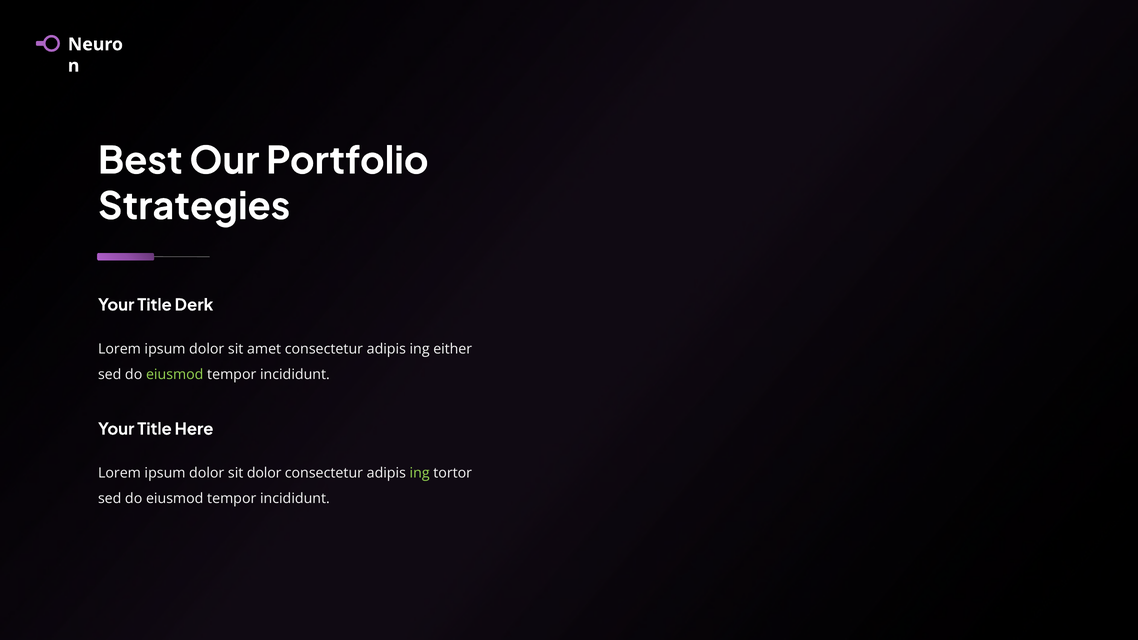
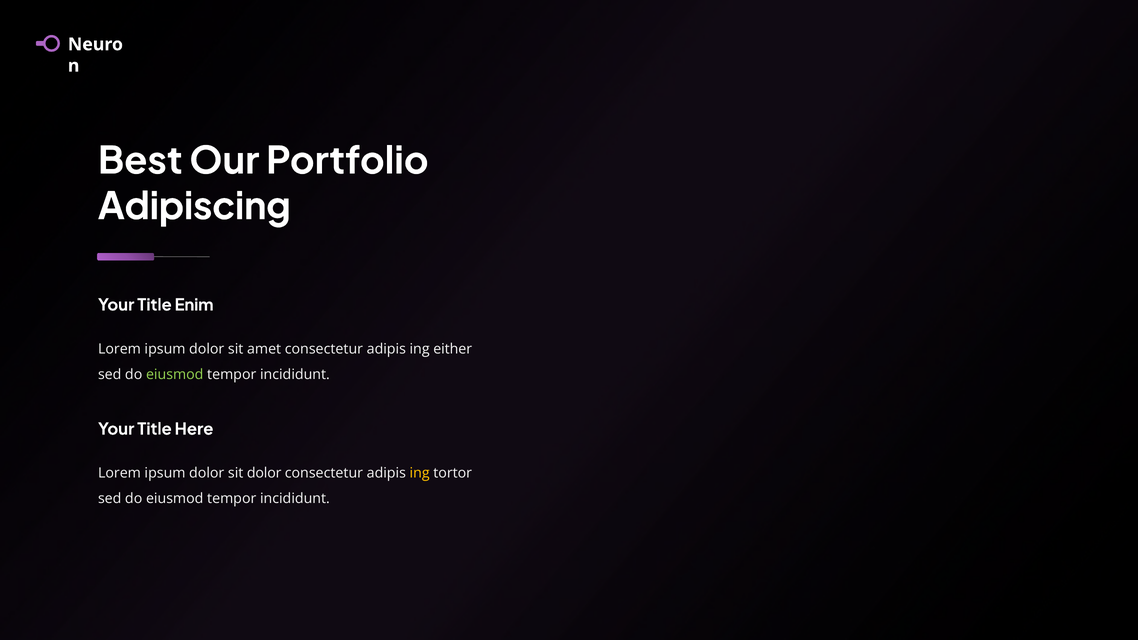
Strategies: Strategies -> Adipiscing (194, 207)
Derk: Derk -> Enim (194, 305)
ing colour: light green -> yellow (420, 473)
